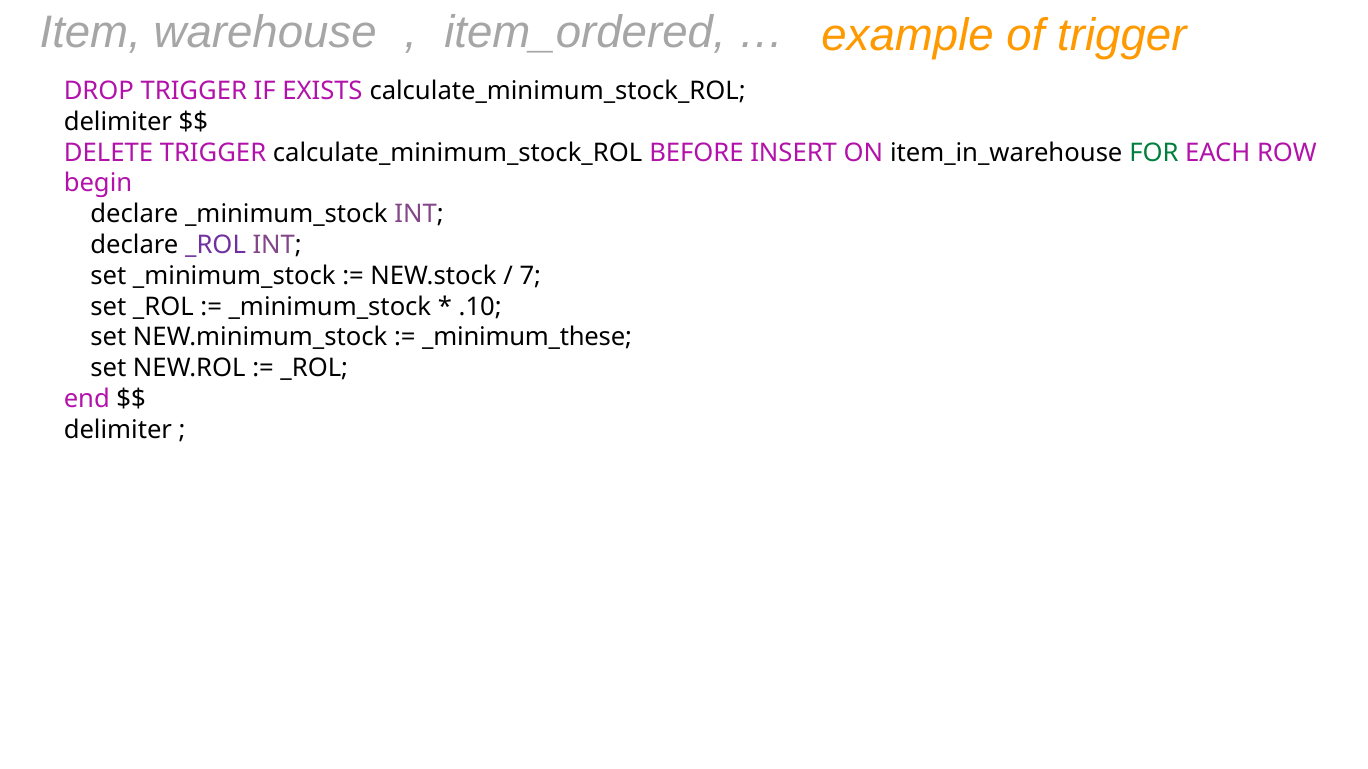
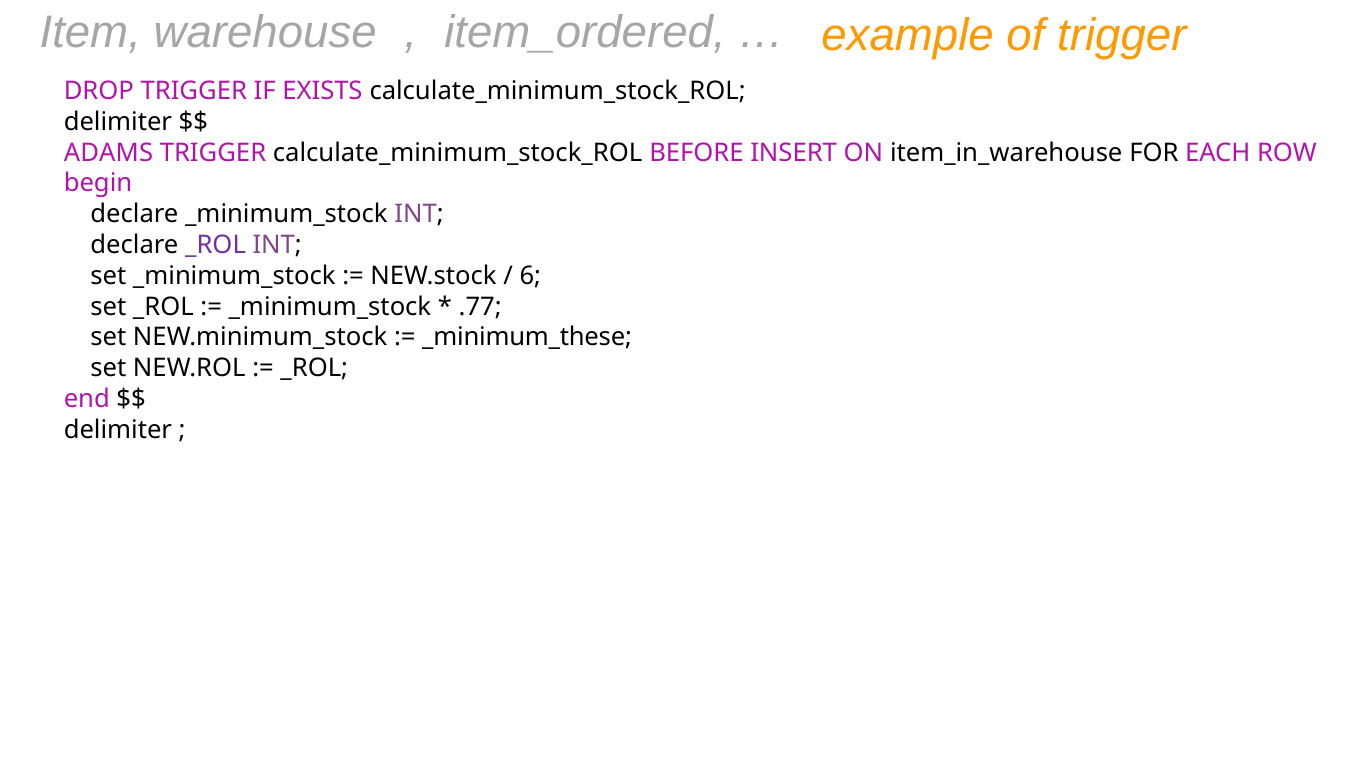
DELETE: DELETE -> ADAMS (108, 153)
FOR colour: green -> black (1154, 153)
7: 7 -> 6 (530, 276)
.10: .10 -> .77 (480, 307)
